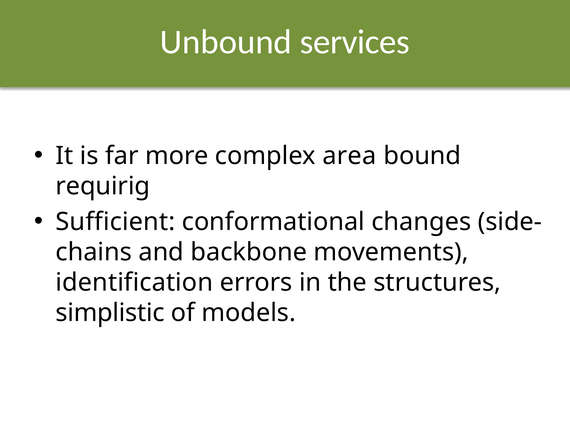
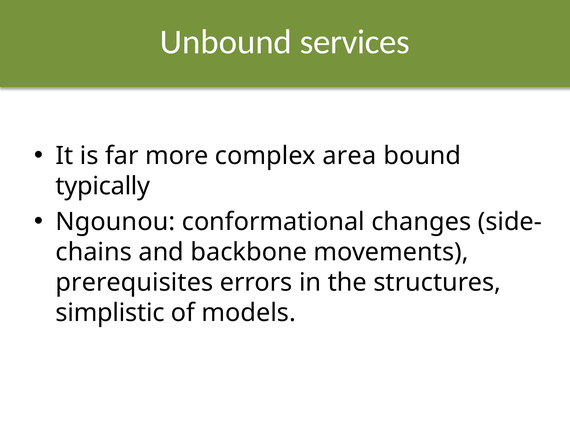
requirig: requirig -> typically (103, 187)
Sufficient: Sufficient -> Ngounou (115, 222)
identification: identification -> prerequisites (134, 283)
